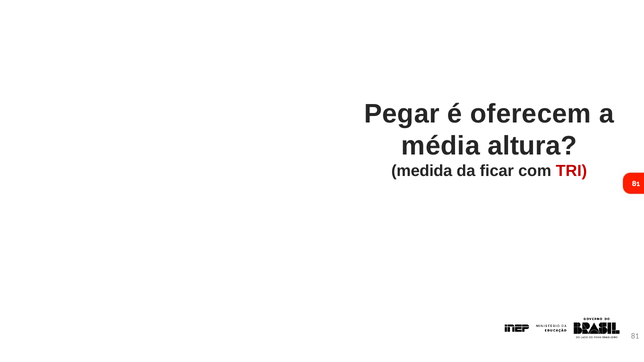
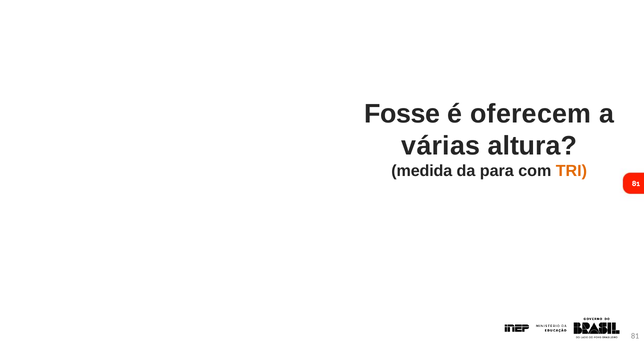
Pegar: Pegar -> Fosse (402, 114)
média: média -> várias (441, 146)
ficar: ficar -> para (497, 171)
TRI colour: red -> orange (571, 171)
